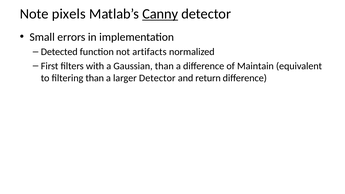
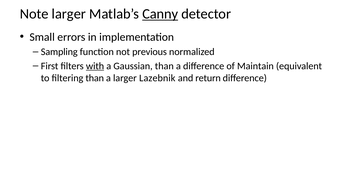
Note pixels: pixels -> larger (69, 14)
Detected: Detected -> Sampling (59, 52)
artifacts: artifacts -> previous (150, 52)
with underline: none -> present (95, 66)
larger Detector: Detector -> Lazebnik (157, 78)
